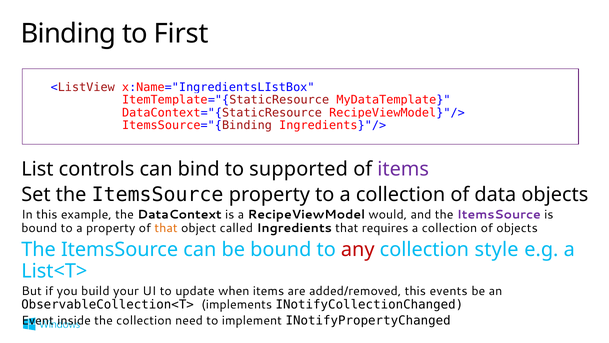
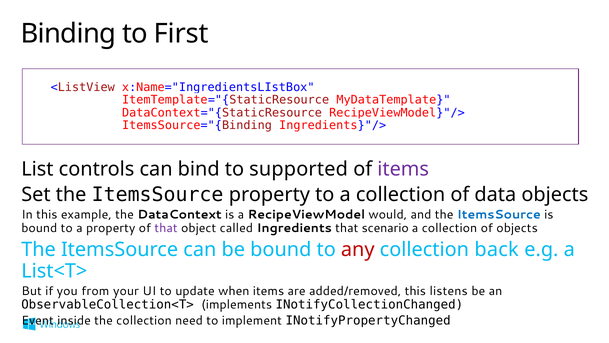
ItemsSource colour: purple -> blue (499, 214)
that colour: orange -> purple (166, 228)
requires: requires -> scenario (385, 228)
style: style -> back (497, 249)
build: build -> from (95, 291)
events: events -> listens (449, 291)
